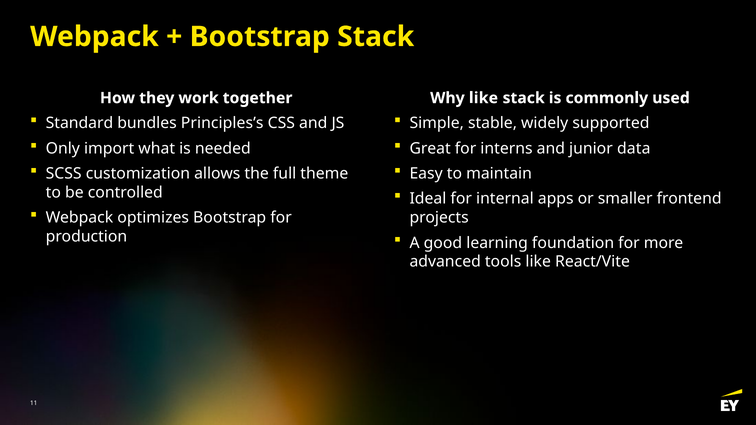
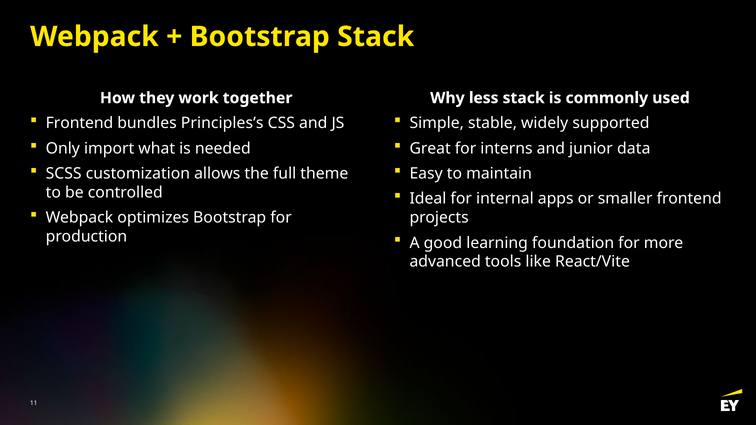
Why like: like -> less (484, 98)
Standard: Standard -> Frontend (80, 123)
